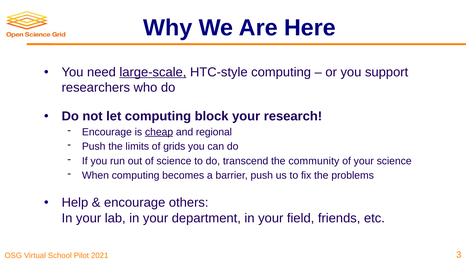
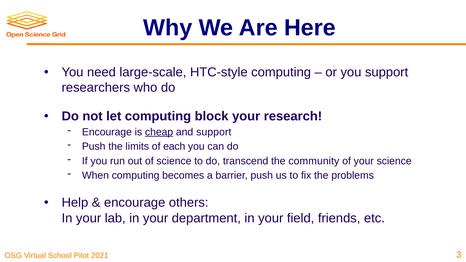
large-scale underline: present -> none (153, 72)
and regional: regional -> support (214, 132)
grids: grids -> each (174, 147)
